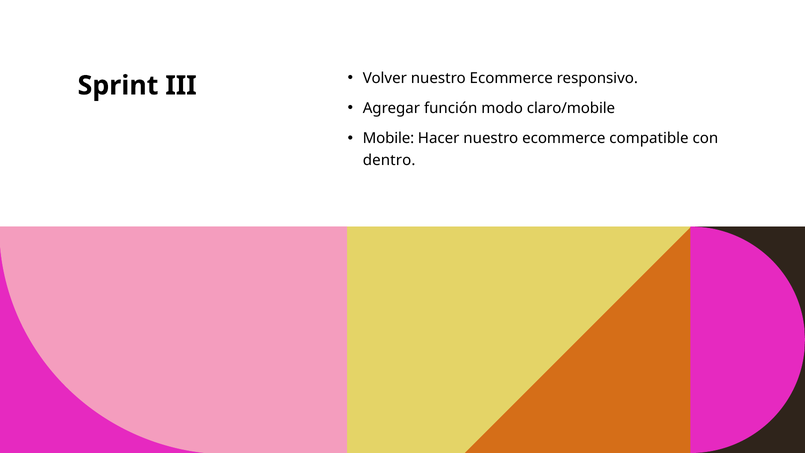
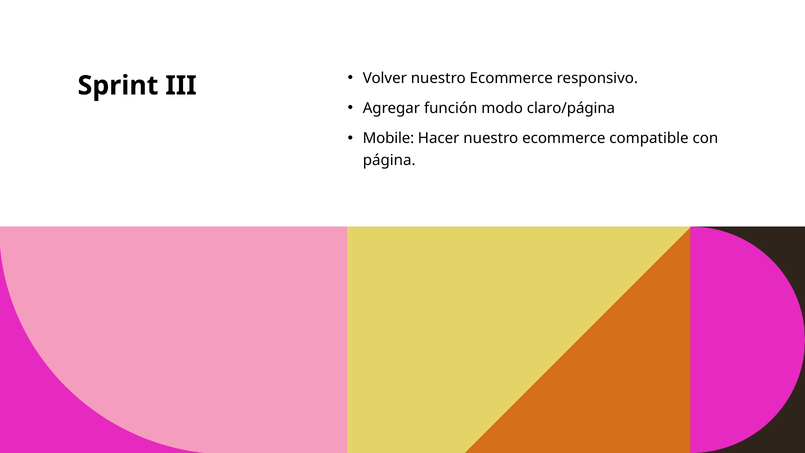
claro/mobile: claro/mobile -> claro/página (571, 108)
dentro: dentro -> página (389, 160)
